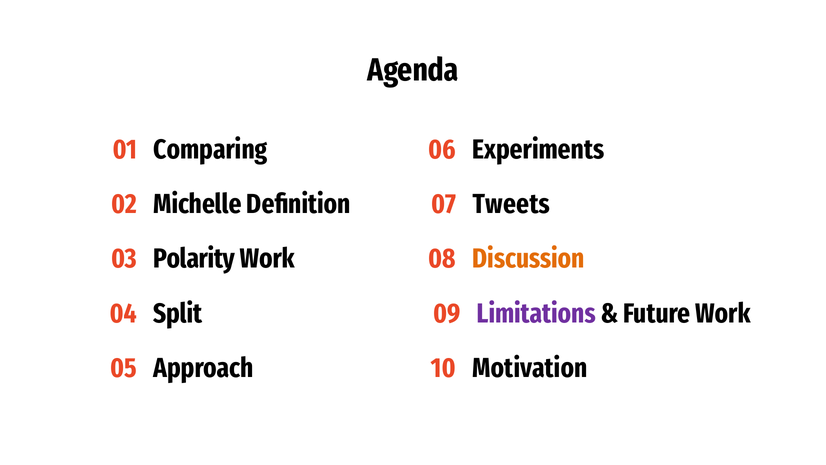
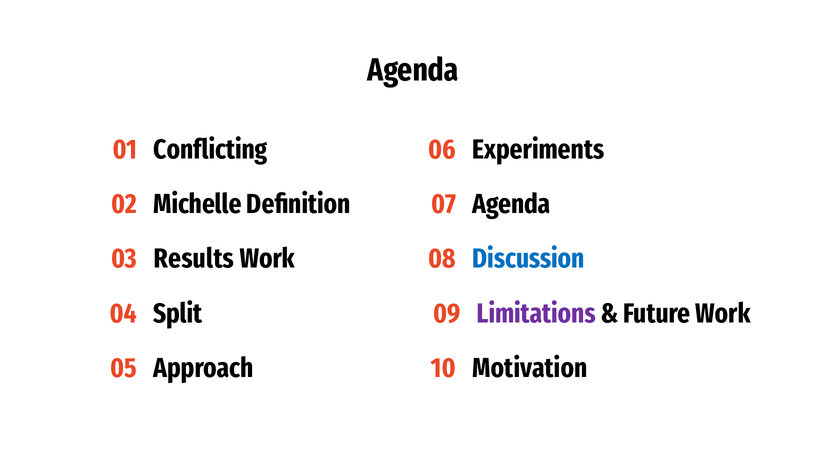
Comparing: Comparing -> Conflicting (210, 149)
Tweets: Tweets -> Agenda (511, 204)
Polarity: Polarity -> Results (194, 259)
Discussion colour: orange -> blue (528, 259)
